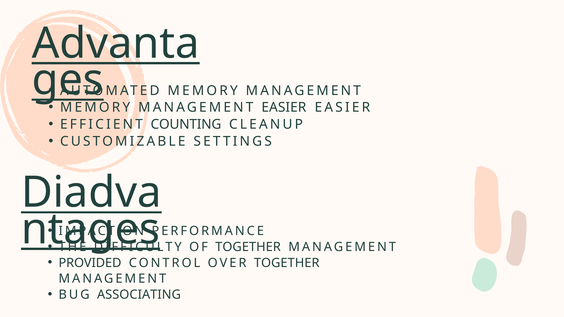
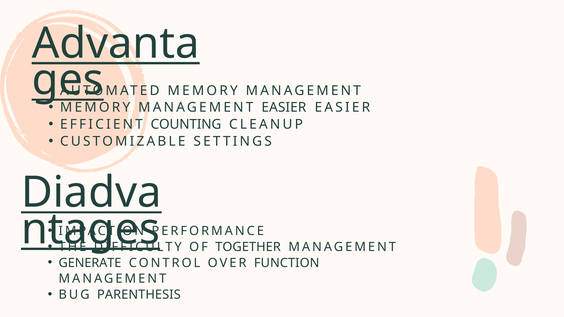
PROVIDED: PROVIDED -> GENERATE (90, 263)
OVER TOGETHER: TOGETHER -> FUNCTION (287, 263)
ASSOCIATING: ASSOCIATING -> PARENTHESIS (139, 295)
